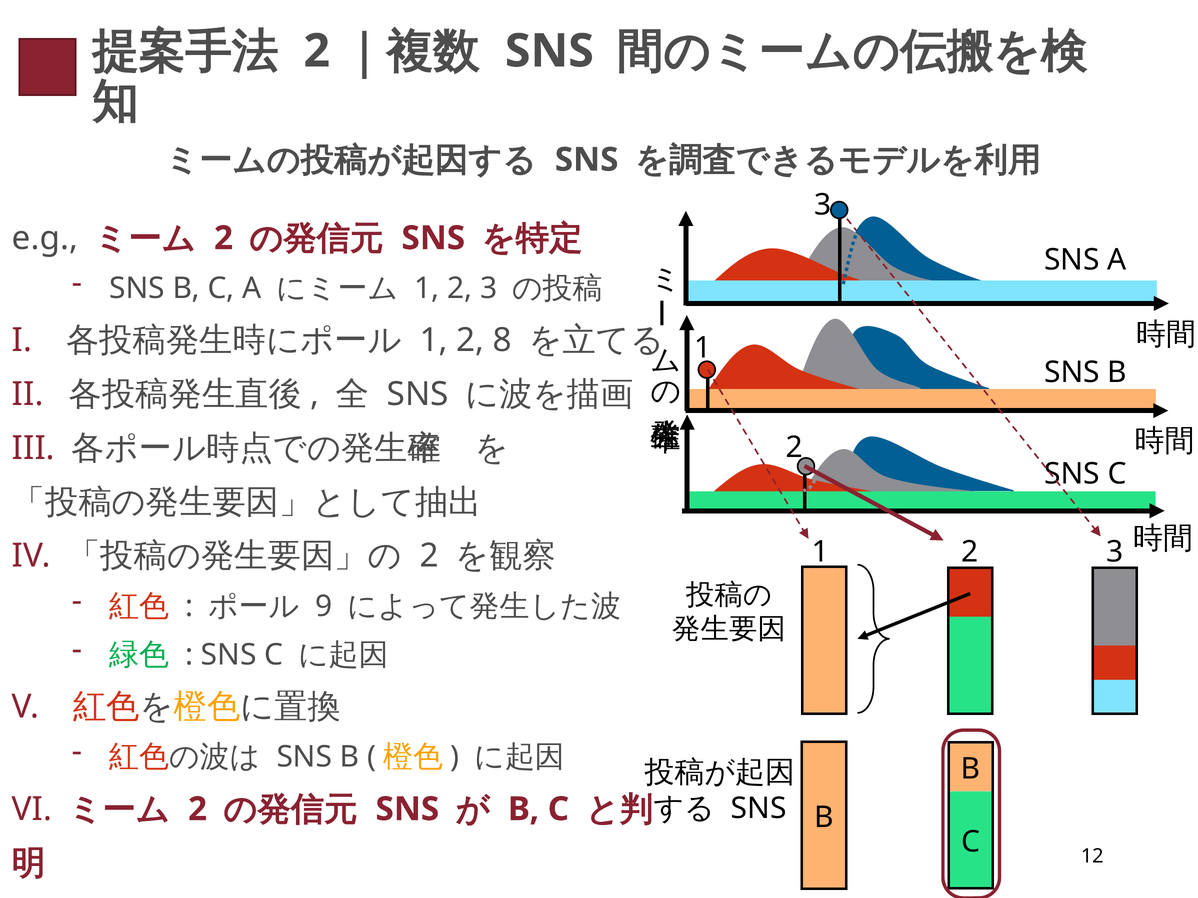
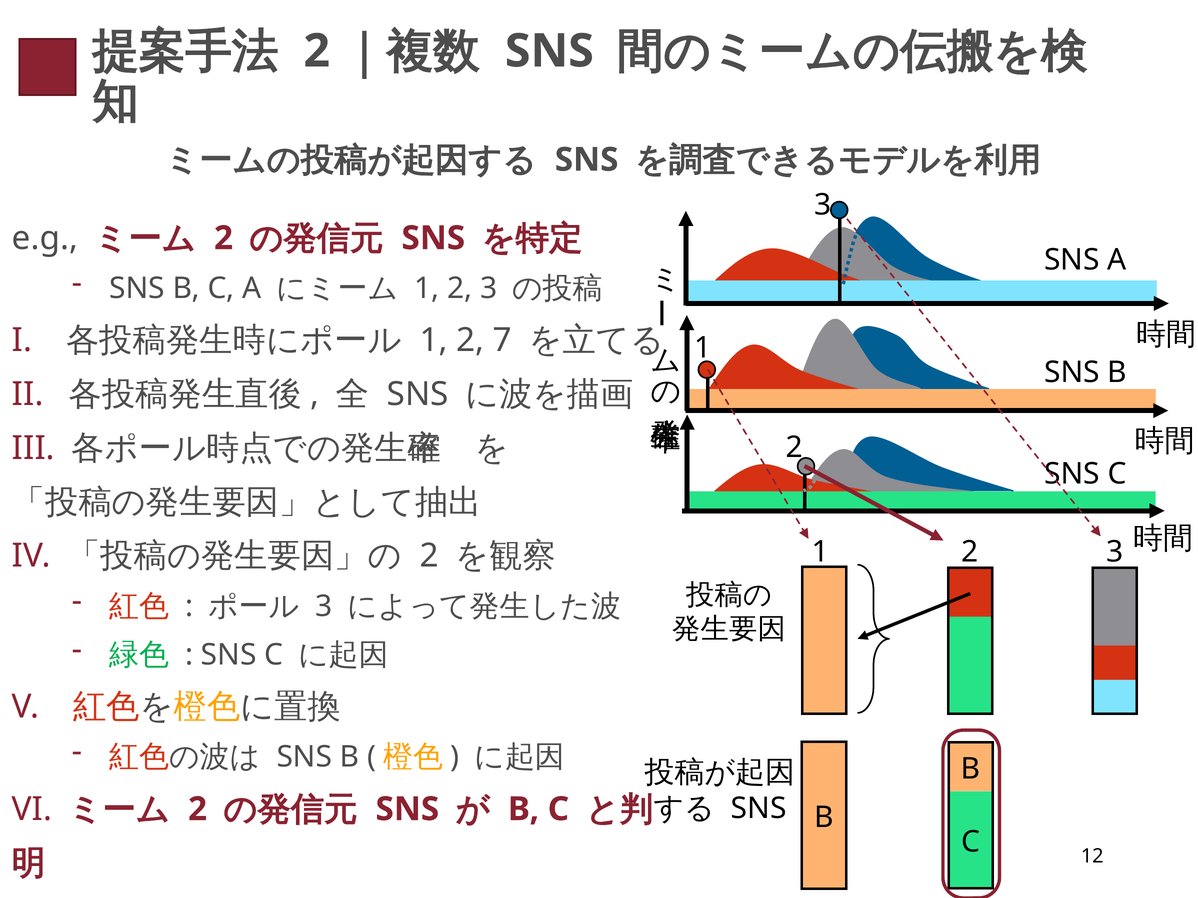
8: 8 -> 7 (502, 341)
9: 9 -> 3 (324, 607)
